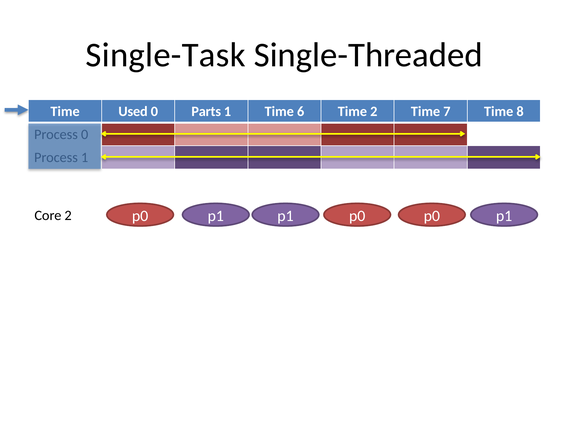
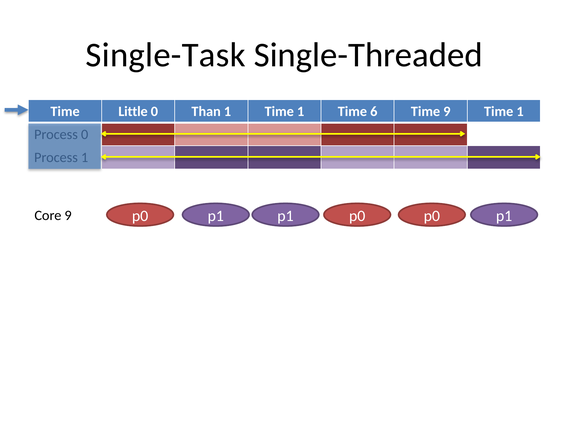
Used: Used -> Little (133, 111)
Parts: Parts -> Than (206, 111)
1 Time 6: 6 -> 1 (301, 111)
Time 2: 2 -> 6 (374, 111)
Time 7: 7 -> 9 (447, 111)
8: 8 -> 1 (520, 111)
Core 2: 2 -> 9 (68, 215)
